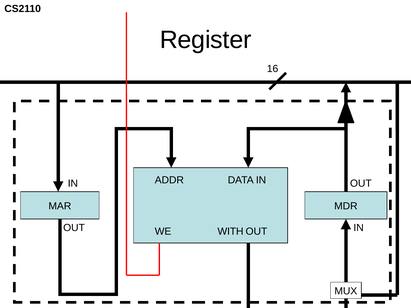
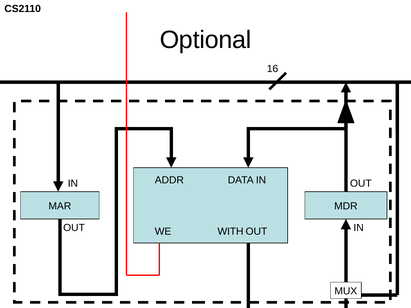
Register: Register -> Optional (206, 40)
